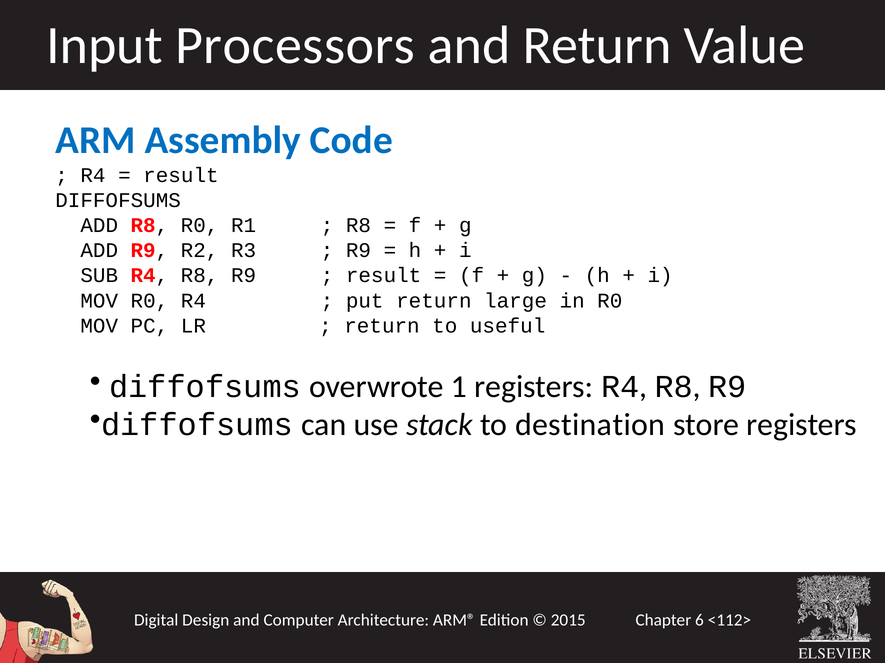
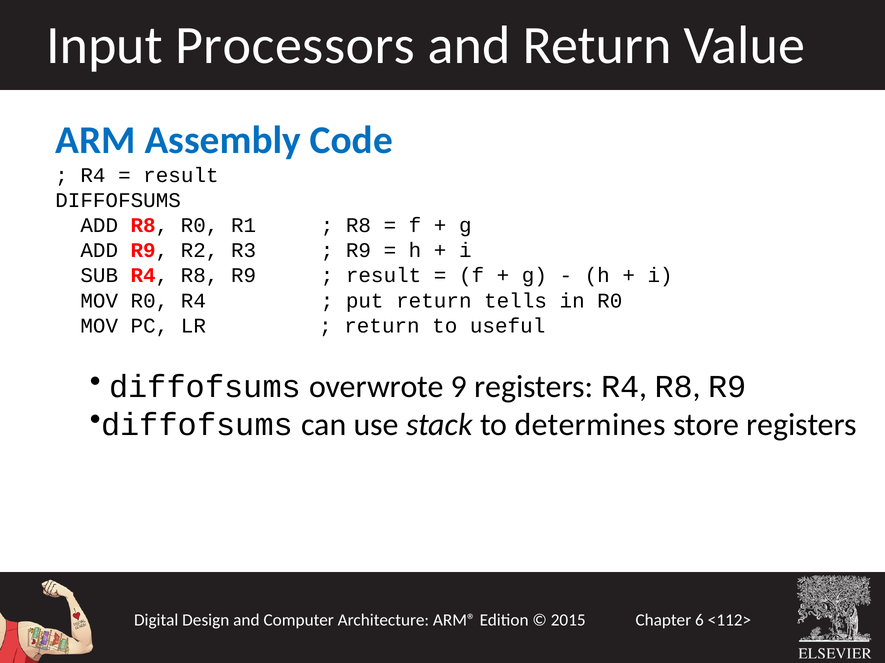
large: large -> tells (516, 301)
1: 1 -> 9 (459, 387)
destination: destination -> determines (590, 425)
